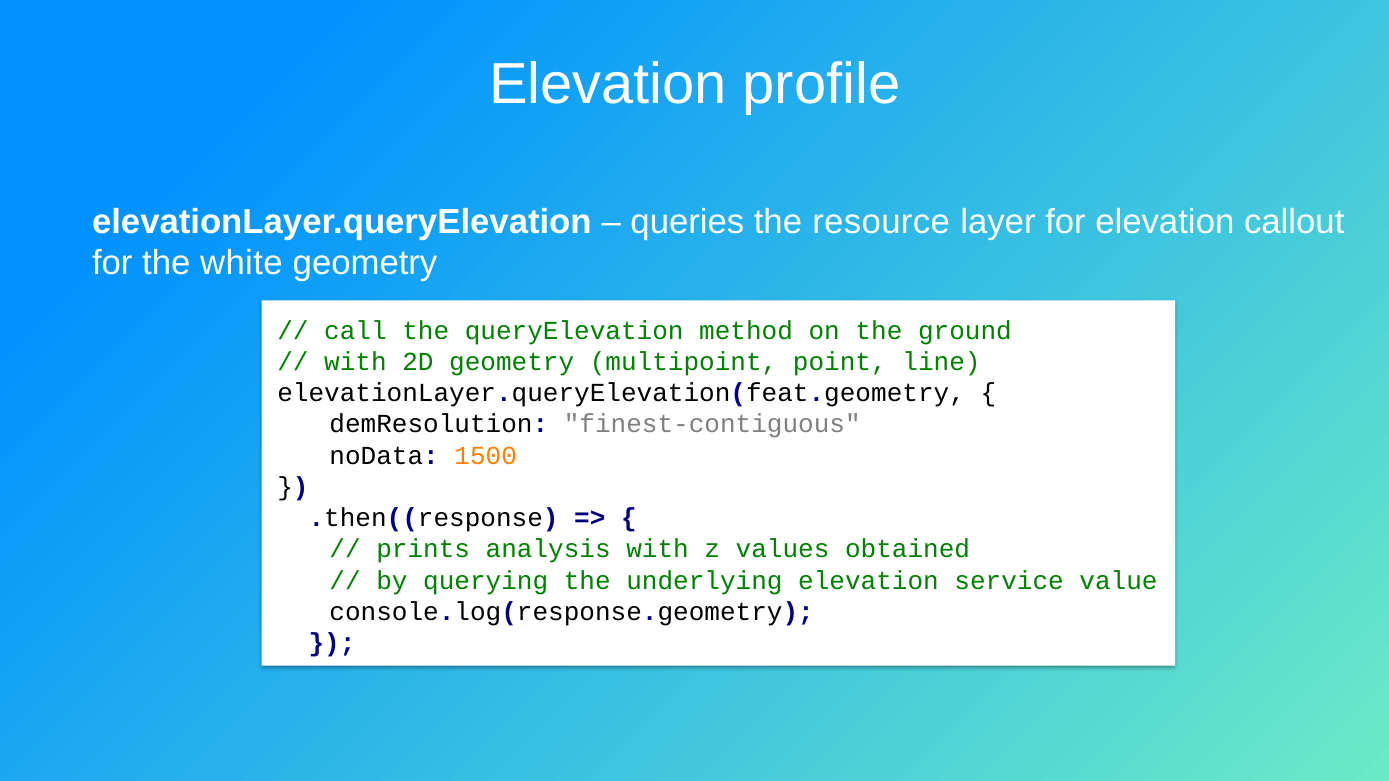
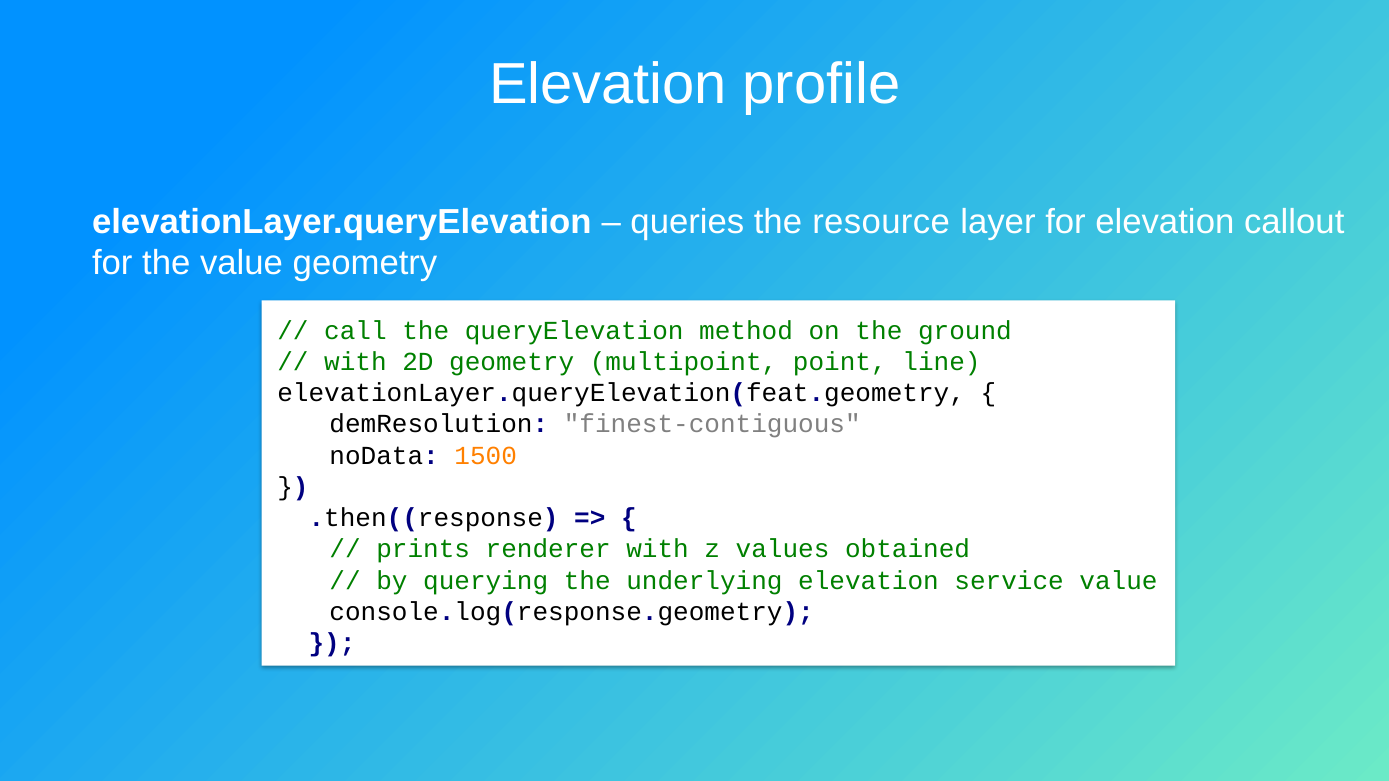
the white: white -> value (242, 263)
analysis: analysis -> renderer (548, 550)
